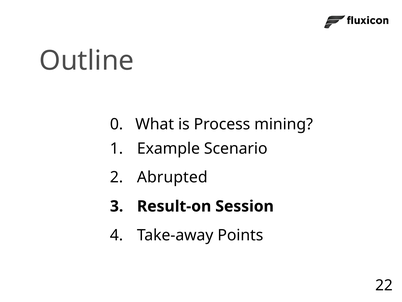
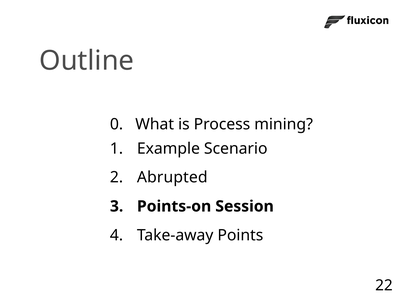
Result-on: Result-on -> Points-on (174, 206)
